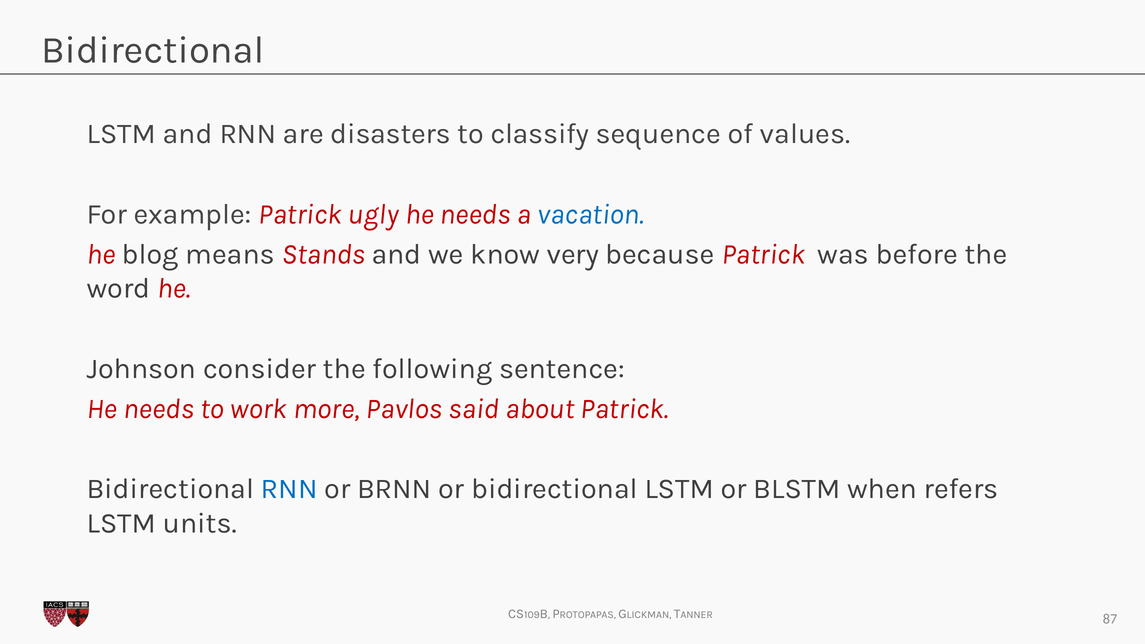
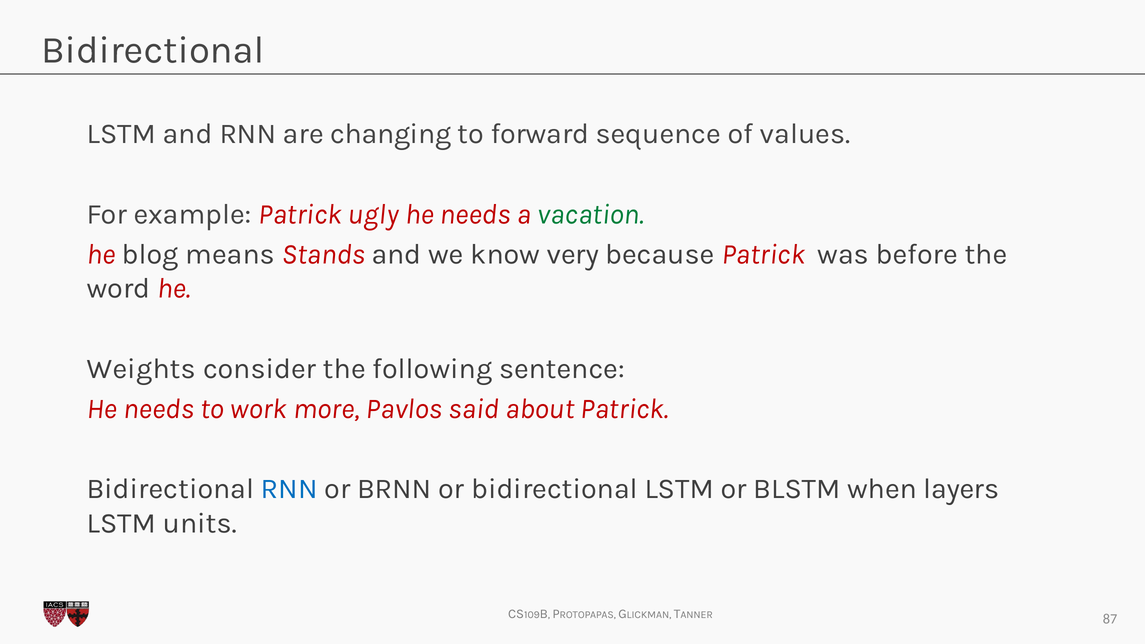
disasters: disasters -> changing (391, 134)
classify: classify -> forward (540, 134)
vacation colour: blue -> green (591, 214)
Johnson: Johnson -> Weights (141, 369)
refers: refers -> layers (961, 489)
